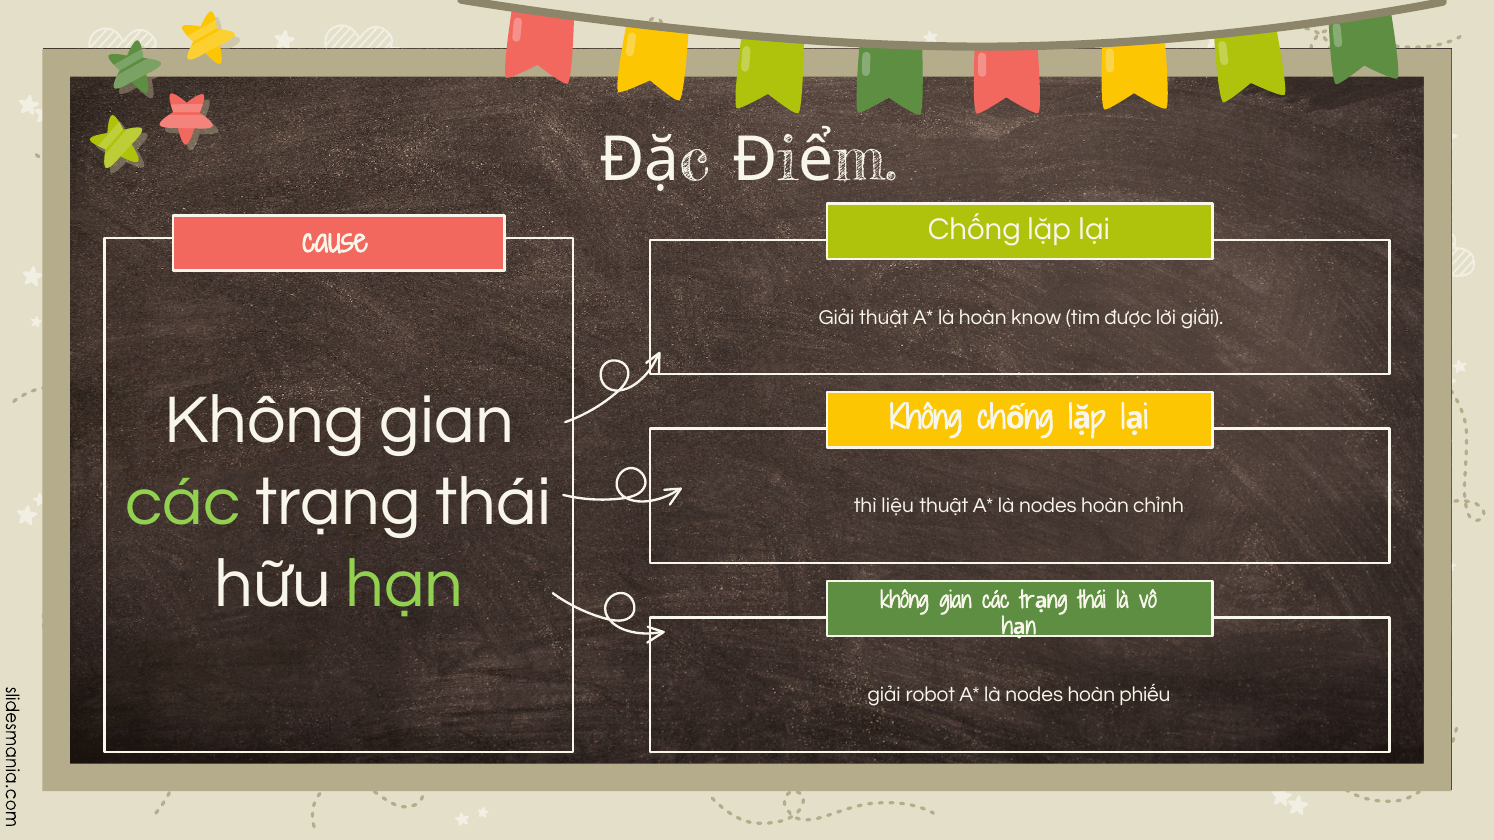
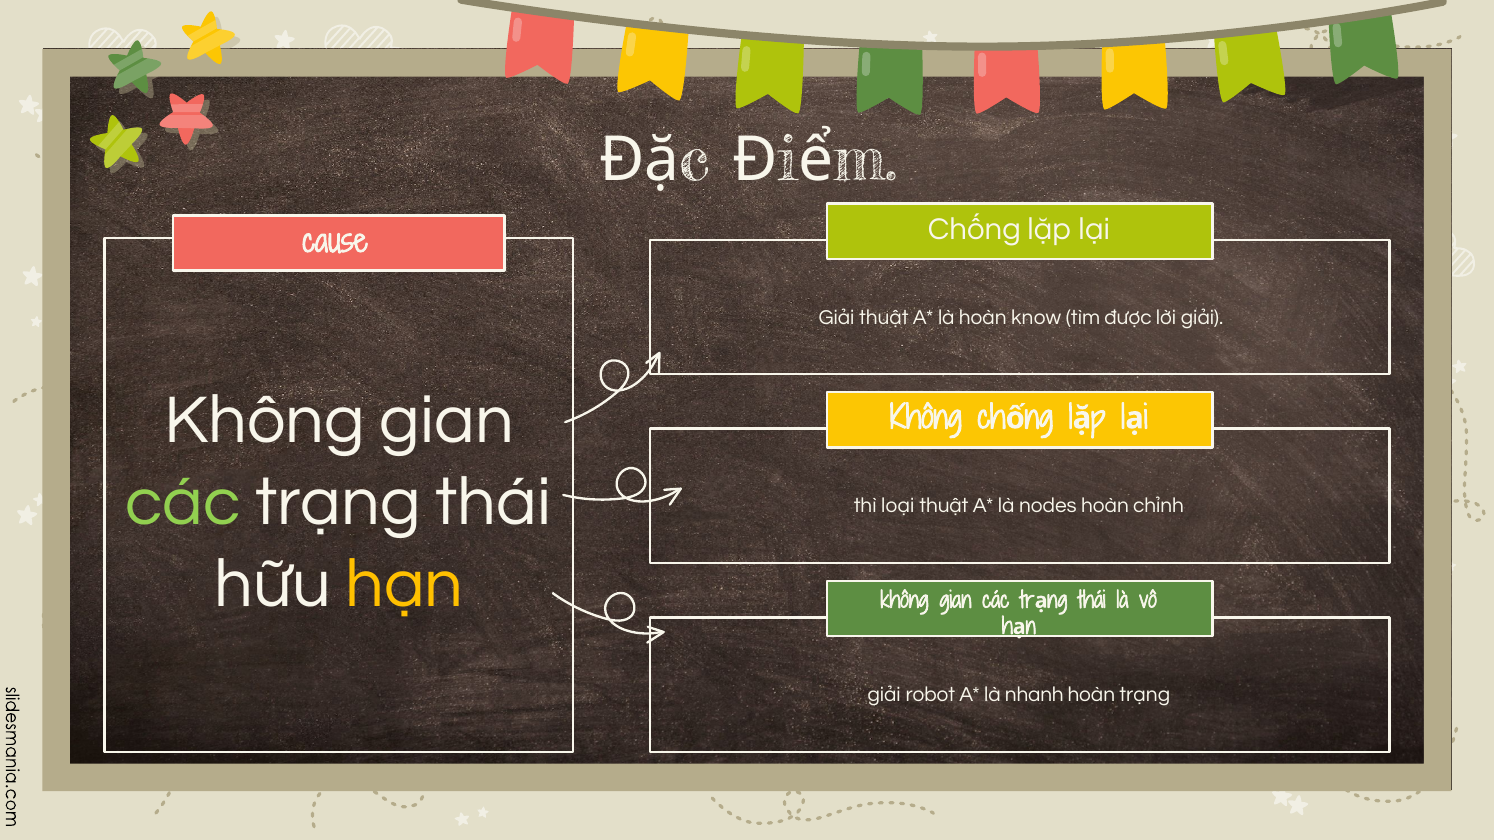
liệu: liệu -> loại (898, 506)
hạn colour: light green -> yellow (405, 584)
nodes: nodes -> nhanh (1034, 695)
hoàn phiếu: phiếu -> trạng (1145, 695)
